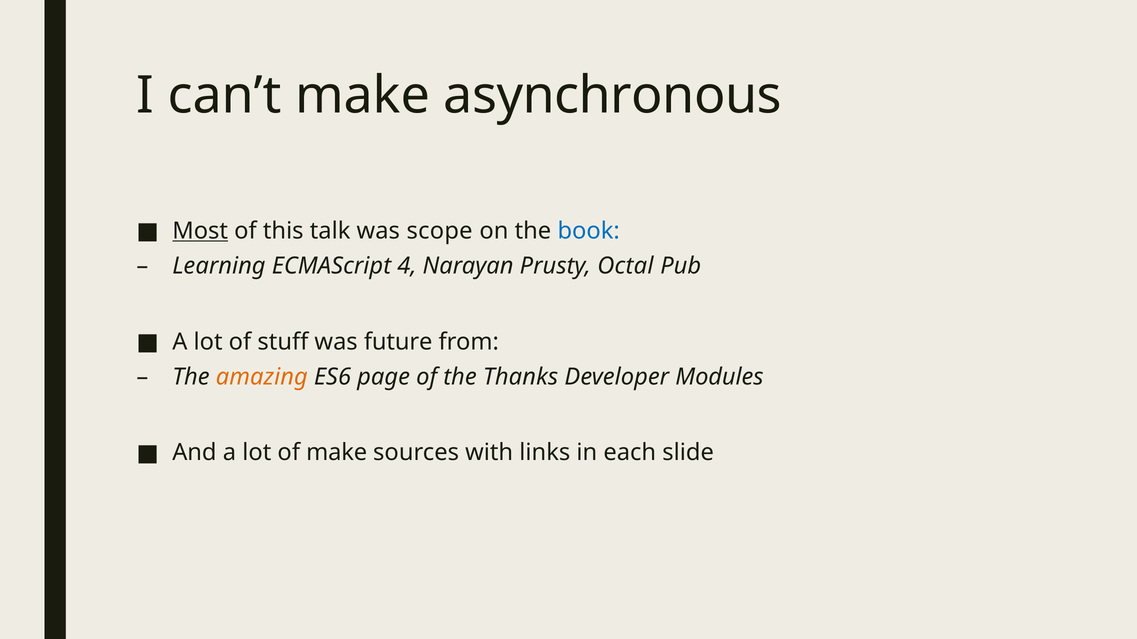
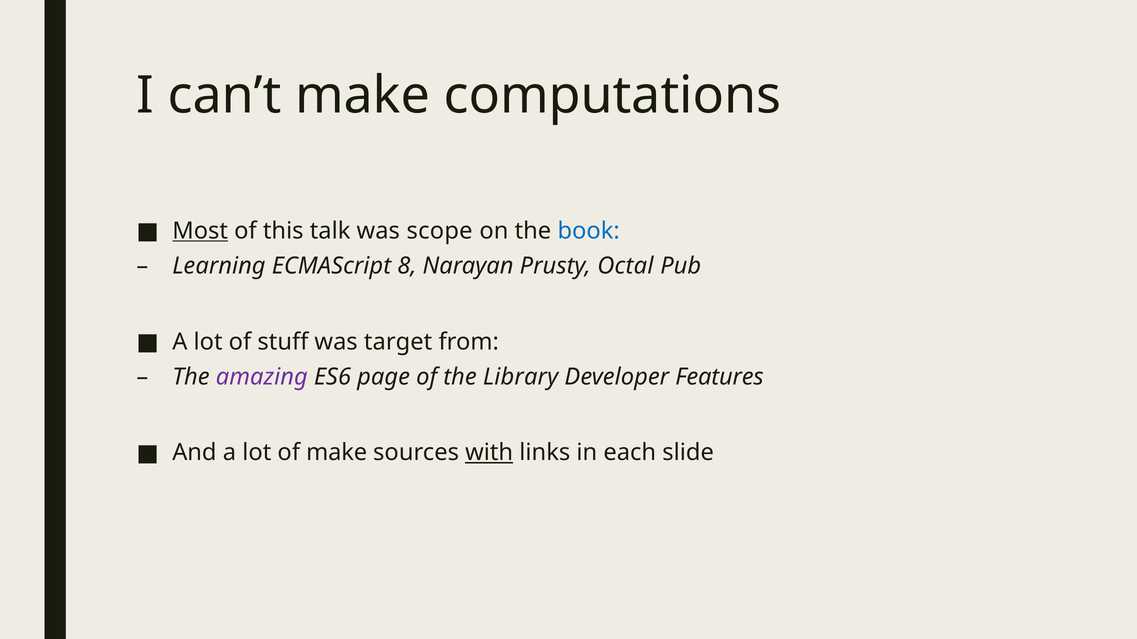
asynchronous: asynchronous -> computations (612, 96)
4: 4 -> 8 (407, 266)
future: future -> target (398, 342)
amazing colour: orange -> purple (262, 377)
Thanks: Thanks -> Library (521, 377)
Modules: Modules -> Features (719, 377)
with underline: none -> present (489, 453)
